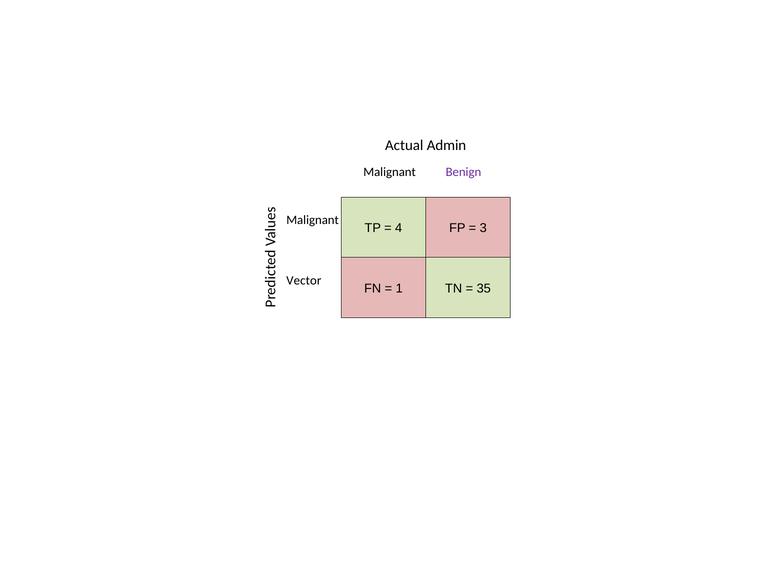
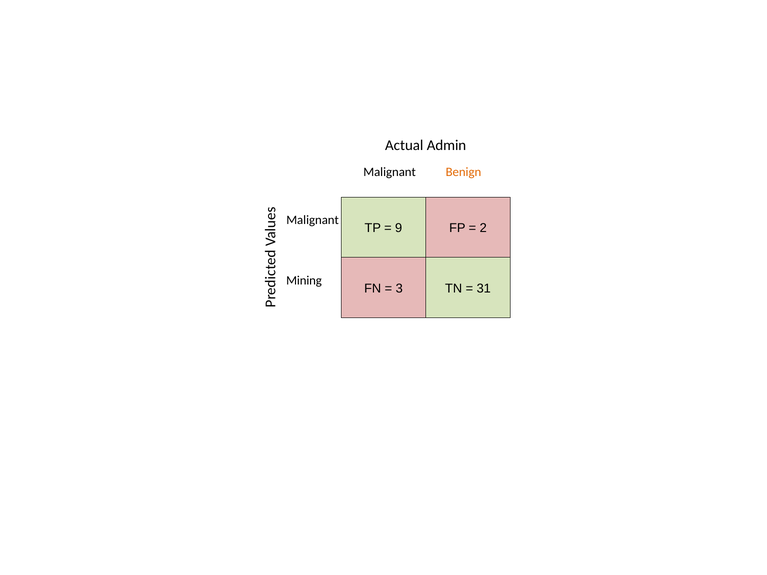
Benign colour: purple -> orange (463, 172)
4: 4 -> 9 (399, 228)
3: 3 -> 2 (483, 228)
Vector: Vector -> Mining (304, 281)
1: 1 -> 3 (399, 288)
35: 35 -> 31 (484, 288)
